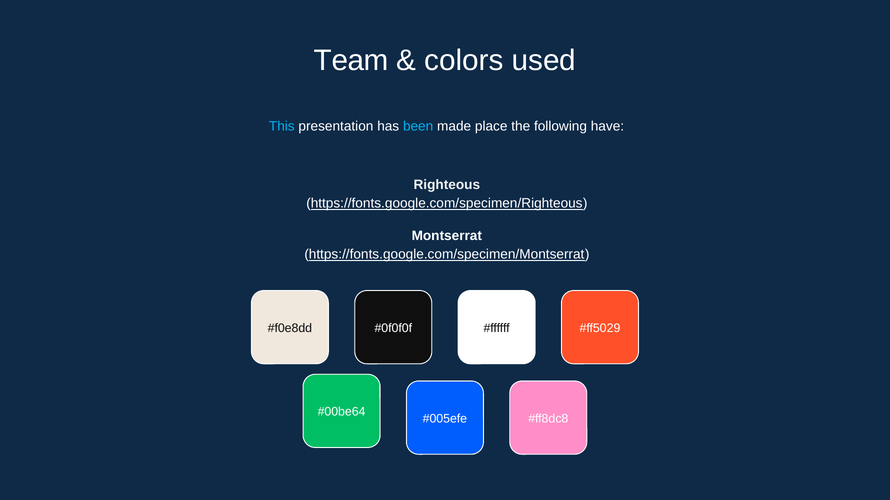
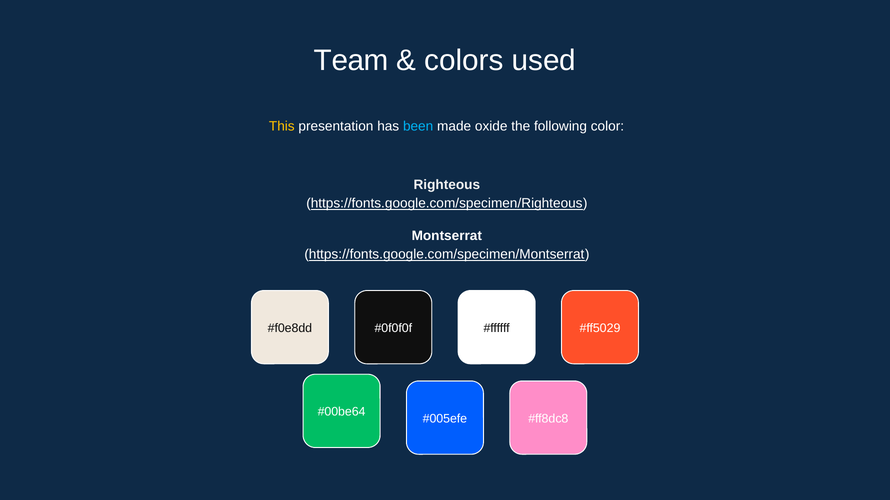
This colour: light blue -> yellow (282, 126)
place: place -> oxide (491, 126)
have: have -> color (607, 126)
